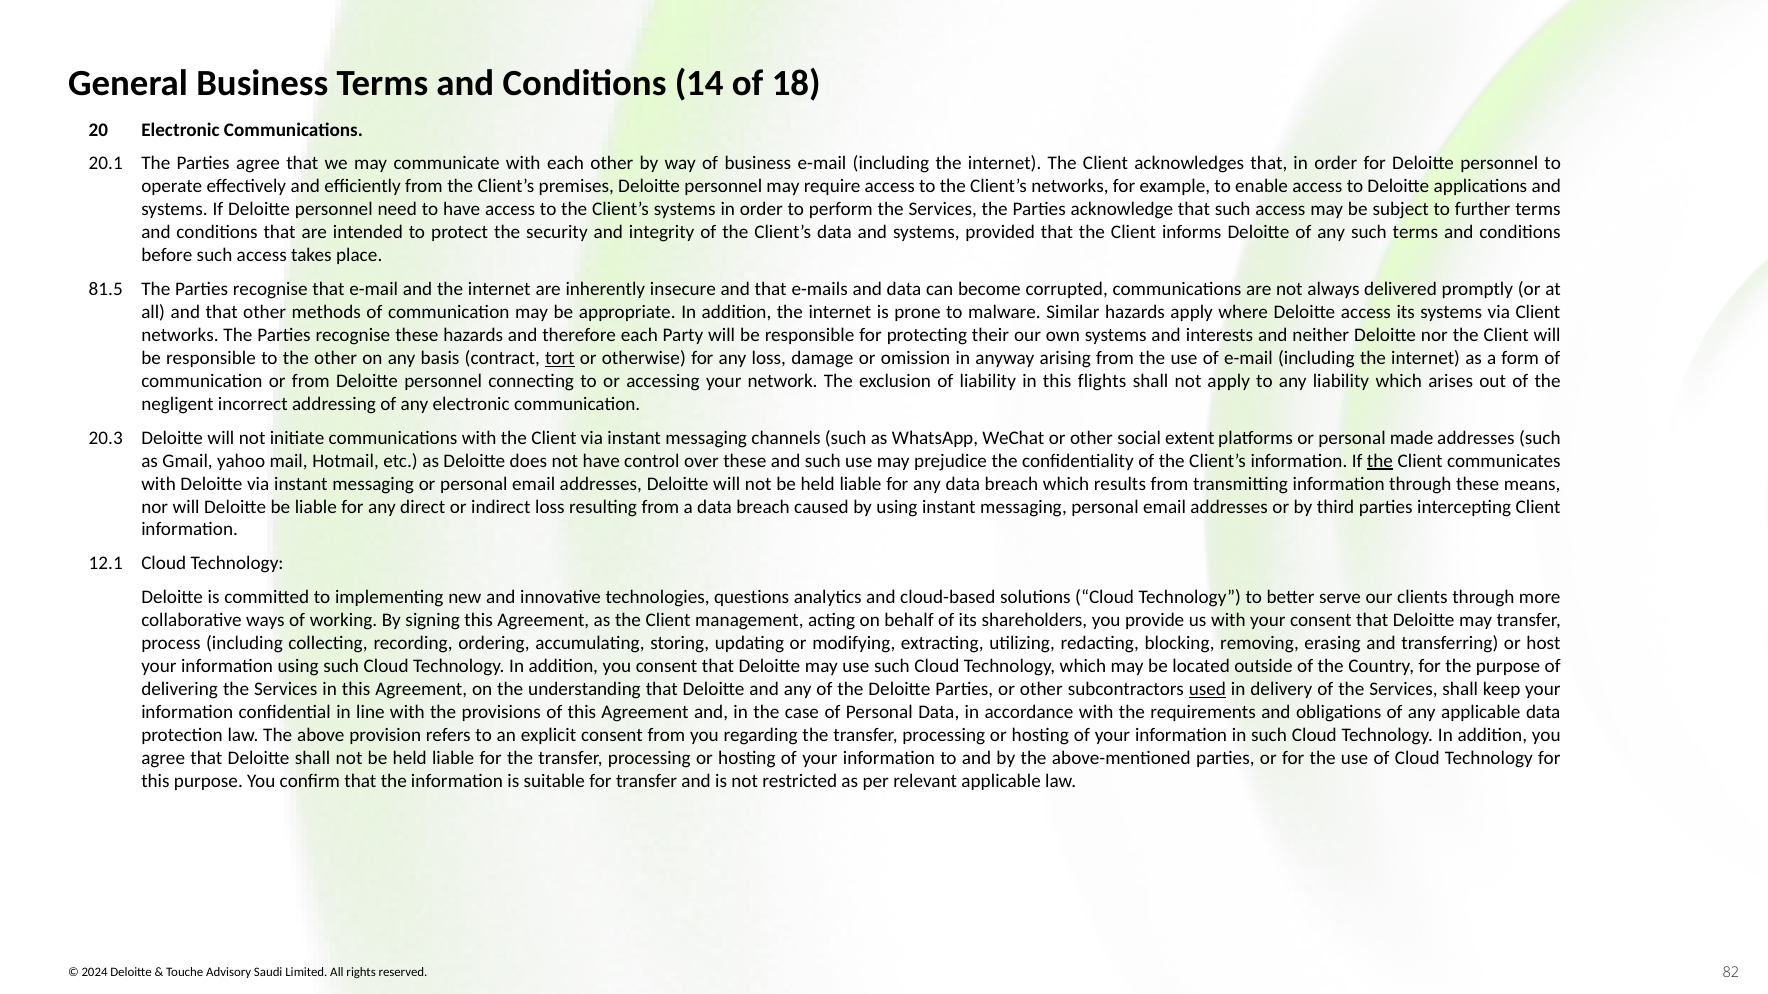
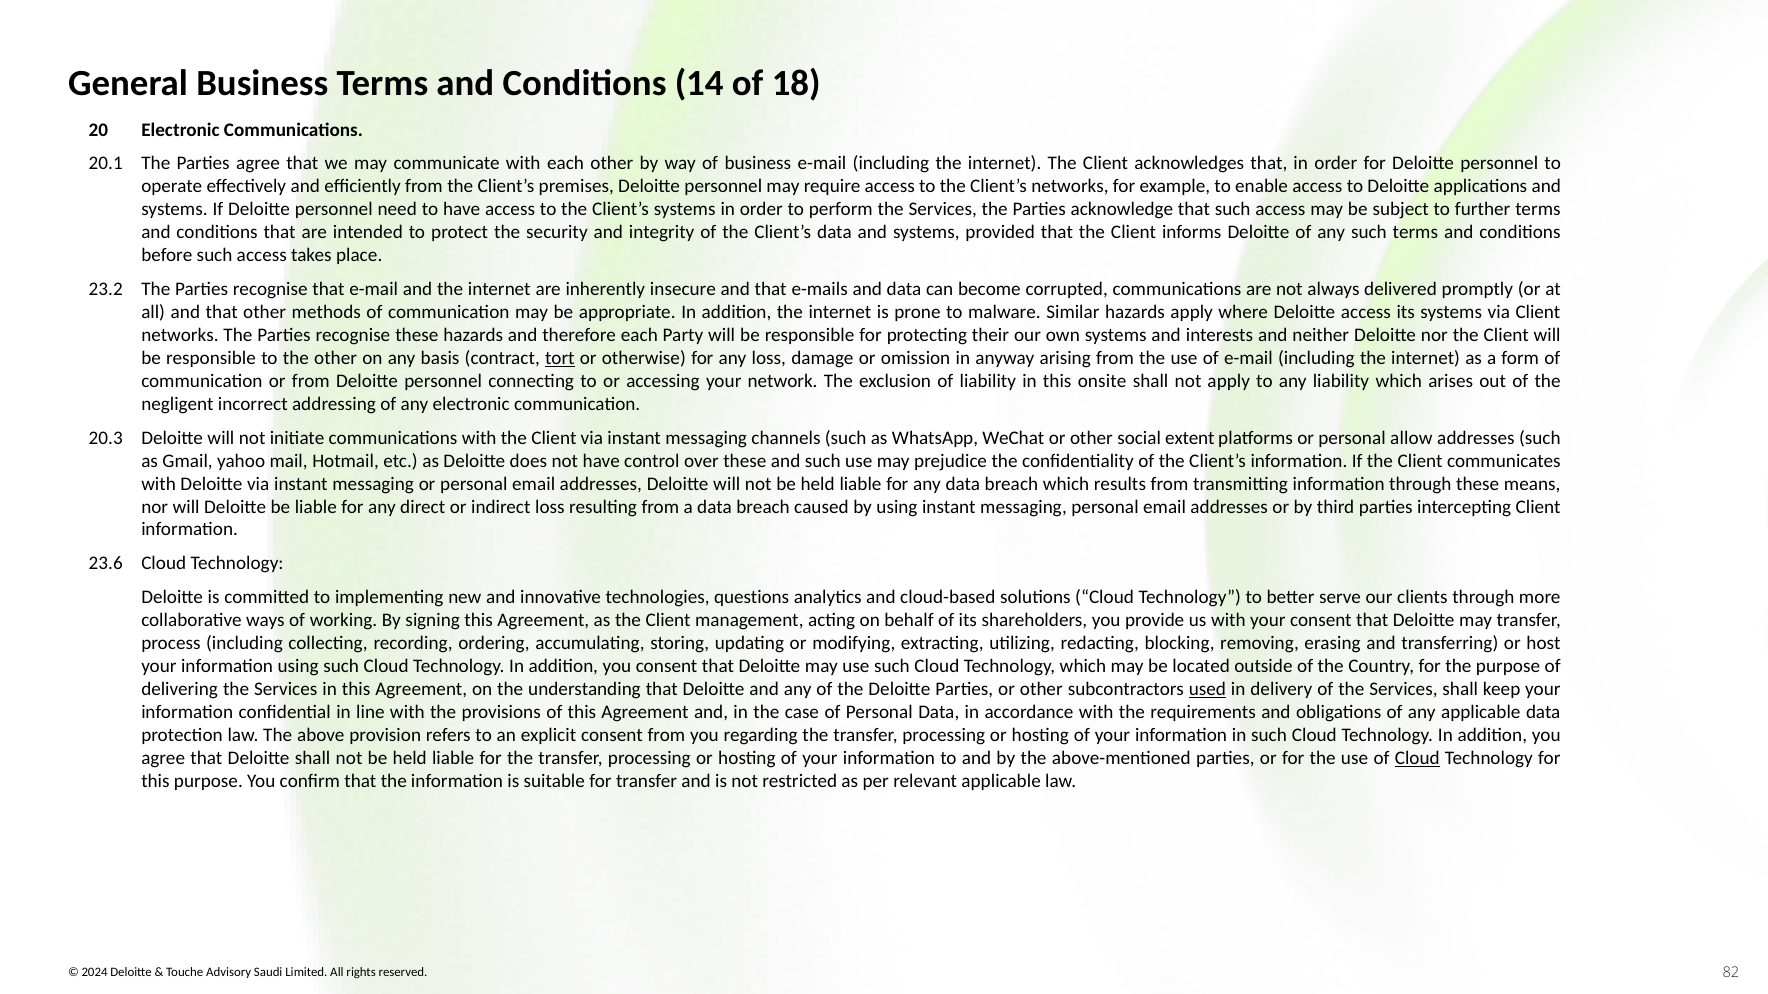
81.5: 81.5 -> 23.2 (106, 289)
flights: flights -> onsite (1102, 381)
made: made -> allow (1411, 438)
the underline: present -> none (1380, 461)
12.1: 12.1 -> 23.6 (106, 564)
Cloud underline: none -> present (1417, 758)
